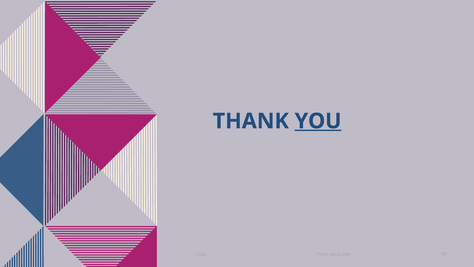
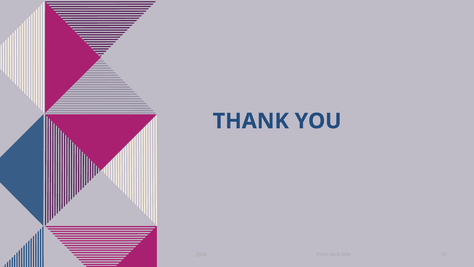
YOU underline: present -> none (318, 121)
